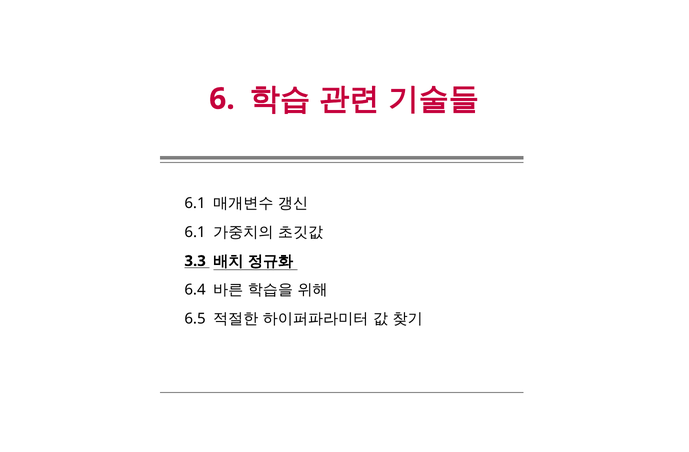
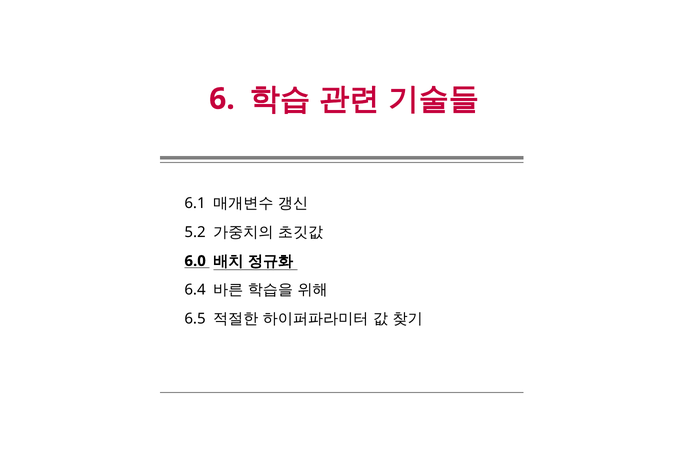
6.1: 6.1 -> 5.2 (195, 233)
3.3: 3.3 -> 6.0 (195, 261)
